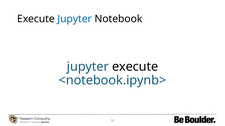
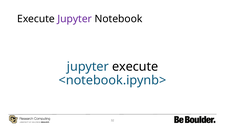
Jupyter colour: blue -> purple (75, 19)
